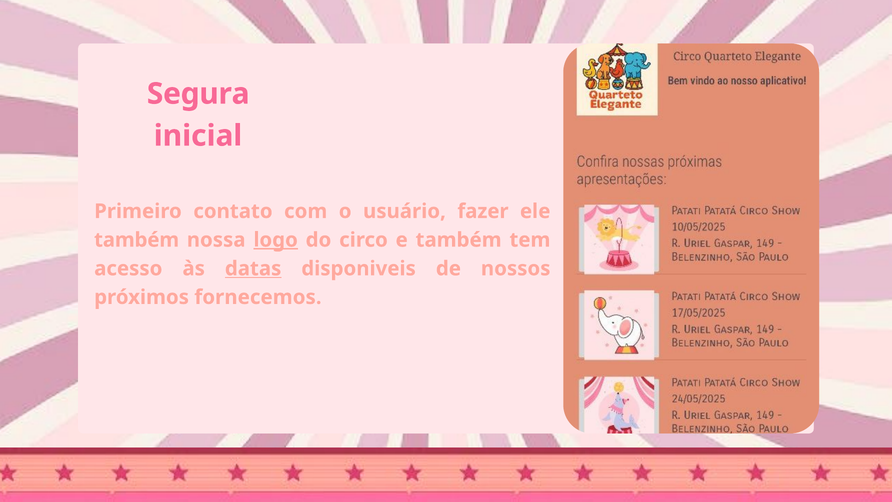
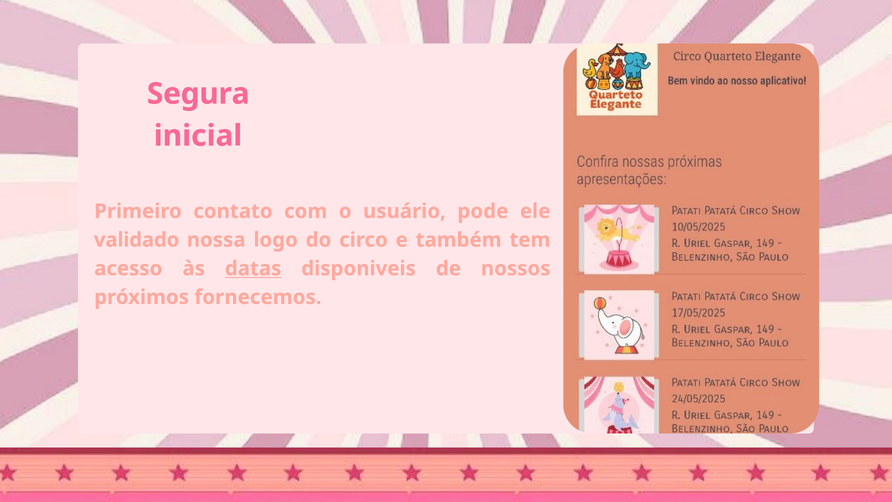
fazer: fazer -> pode (483, 211)
também: também -> validado (137, 240)
logo underline: present -> none (276, 240)
